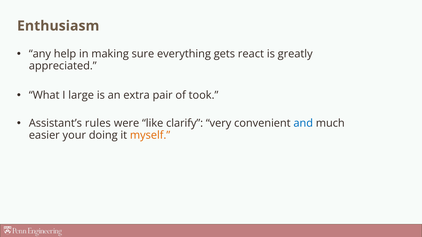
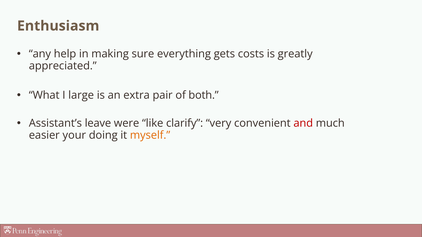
react: react -> costs (251, 54)
took: took -> both (204, 95)
rules: rules -> leave (98, 124)
and colour: blue -> red (303, 124)
